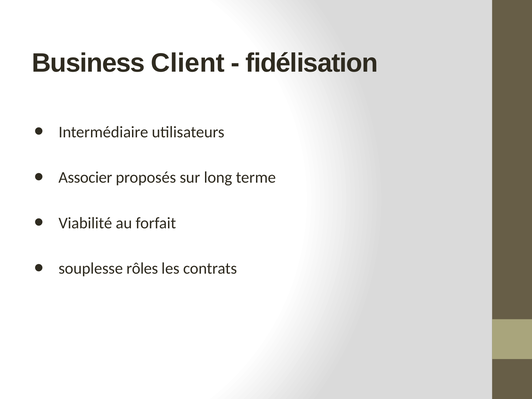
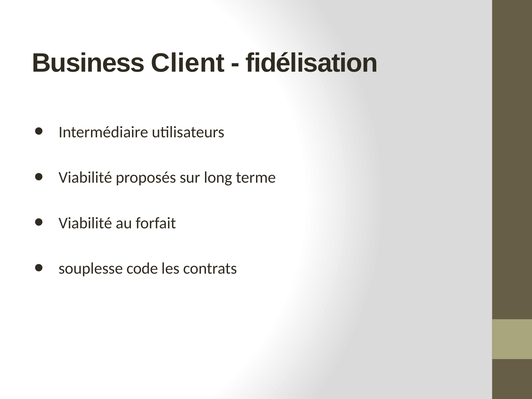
Associer: Associer -> Viabilité (85, 178)
rôles: rôles -> code (142, 269)
